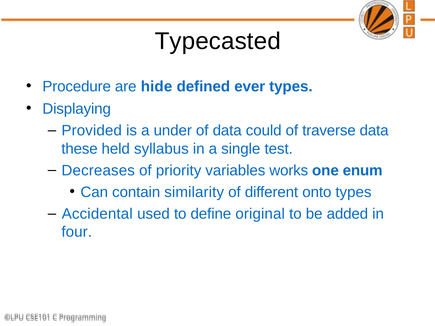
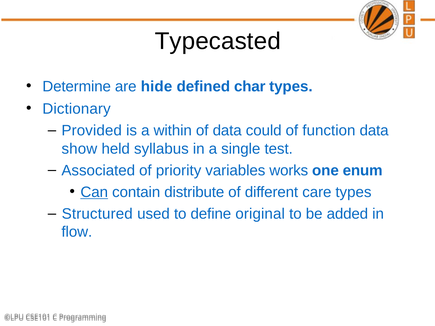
Procedure: Procedure -> Determine (77, 87)
ever: ever -> char (250, 87)
Displaying: Displaying -> Dictionary (77, 109)
under: under -> within (173, 131)
traverse: traverse -> function (329, 131)
these: these -> show (79, 149)
Decreases: Decreases -> Associated (98, 171)
Can underline: none -> present (94, 192)
similarity: similarity -> distribute (194, 192)
onto: onto -> care (317, 192)
Accidental: Accidental -> Structured (97, 214)
four: four -> flow (77, 232)
